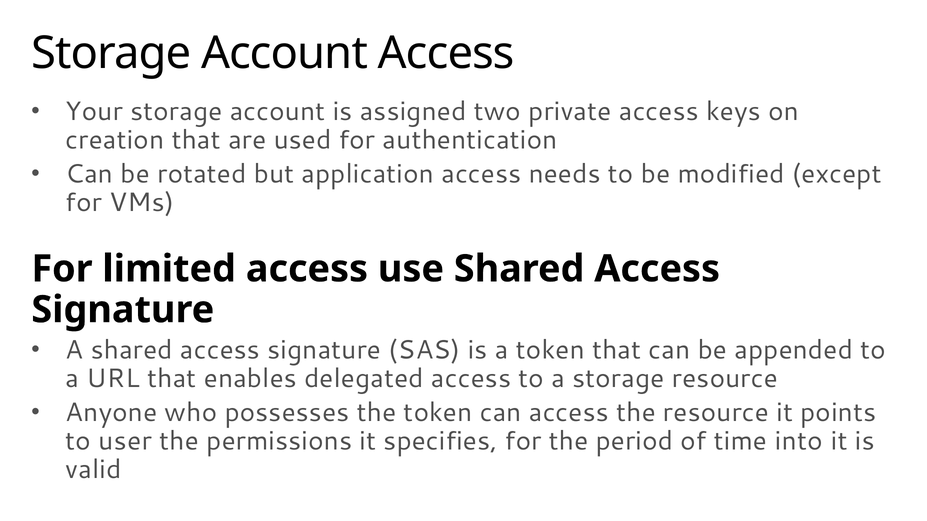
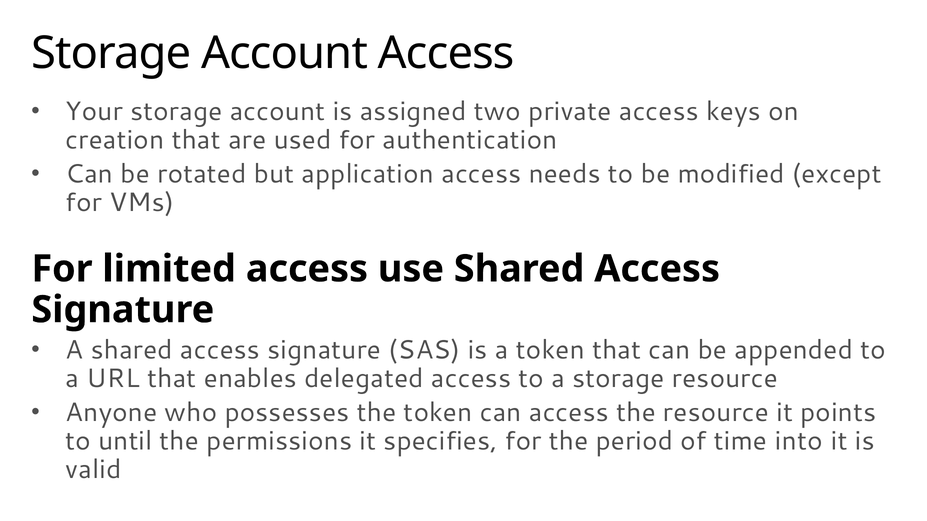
user: user -> until (125, 441)
